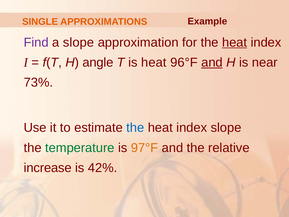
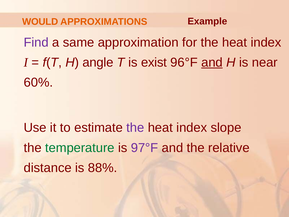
SINGLE: SINGLE -> WOULD (40, 22)
a slope: slope -> same (79, 42)
heat underline: present -> none (235, 42)
is heat: heat -> exist (154, 62)
73%: 73% -> 60% (38, 82)
the colour: blue -> purple (135, 128)
97°F colour: orange -> purple (145, 148)
increase: increase -> distance (48, 168)
42%: 42% -> 88% (103, 168)
